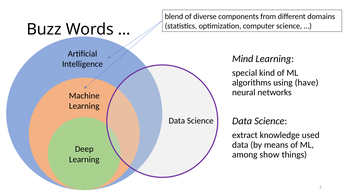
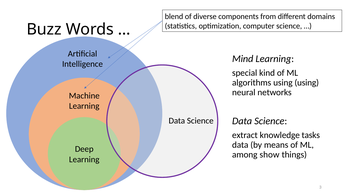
using have: have -> using (307, 83)
used: used -> tasks (311, 135)
